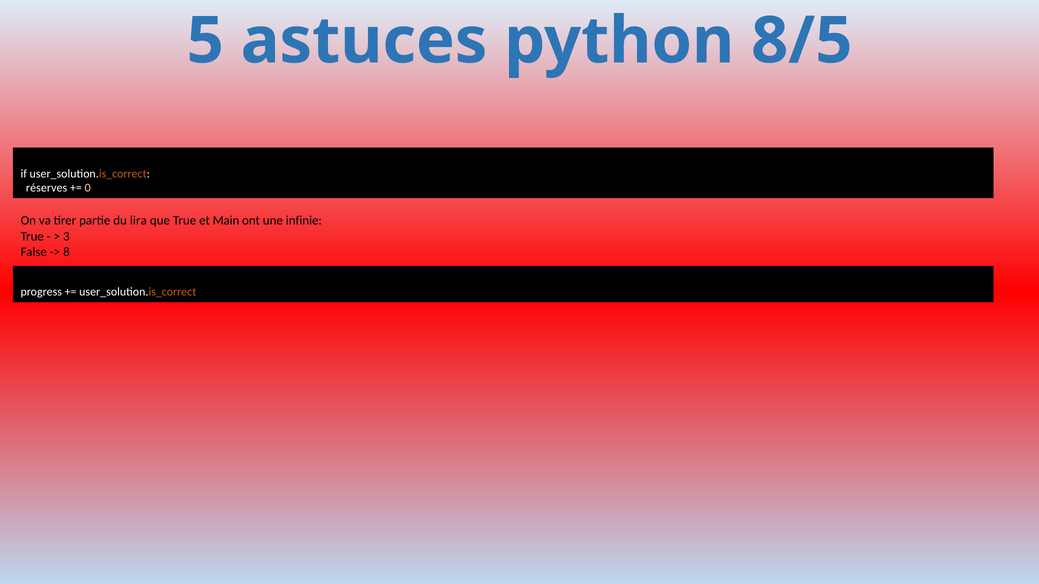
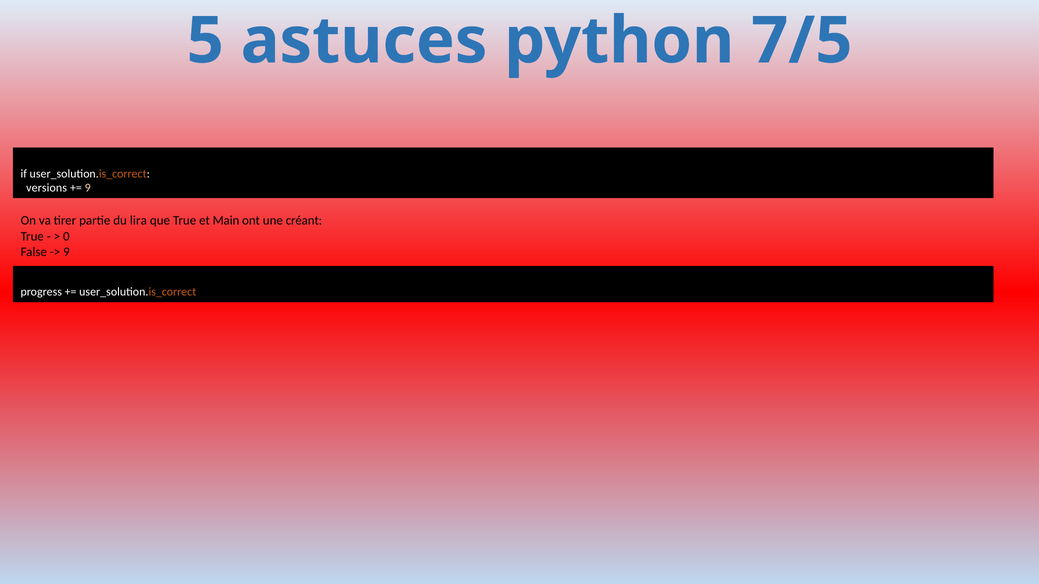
8/5: 8/5 -> 7/5 (802, 41)
réserves: réserves -> versions (47, 188)
0: 0 -> 9 (88, 188)
infinie: infinie -> créant (304, 221)
3: 3 -> 0 (66, 236)
8: 8 -> 9 (66, 252)
